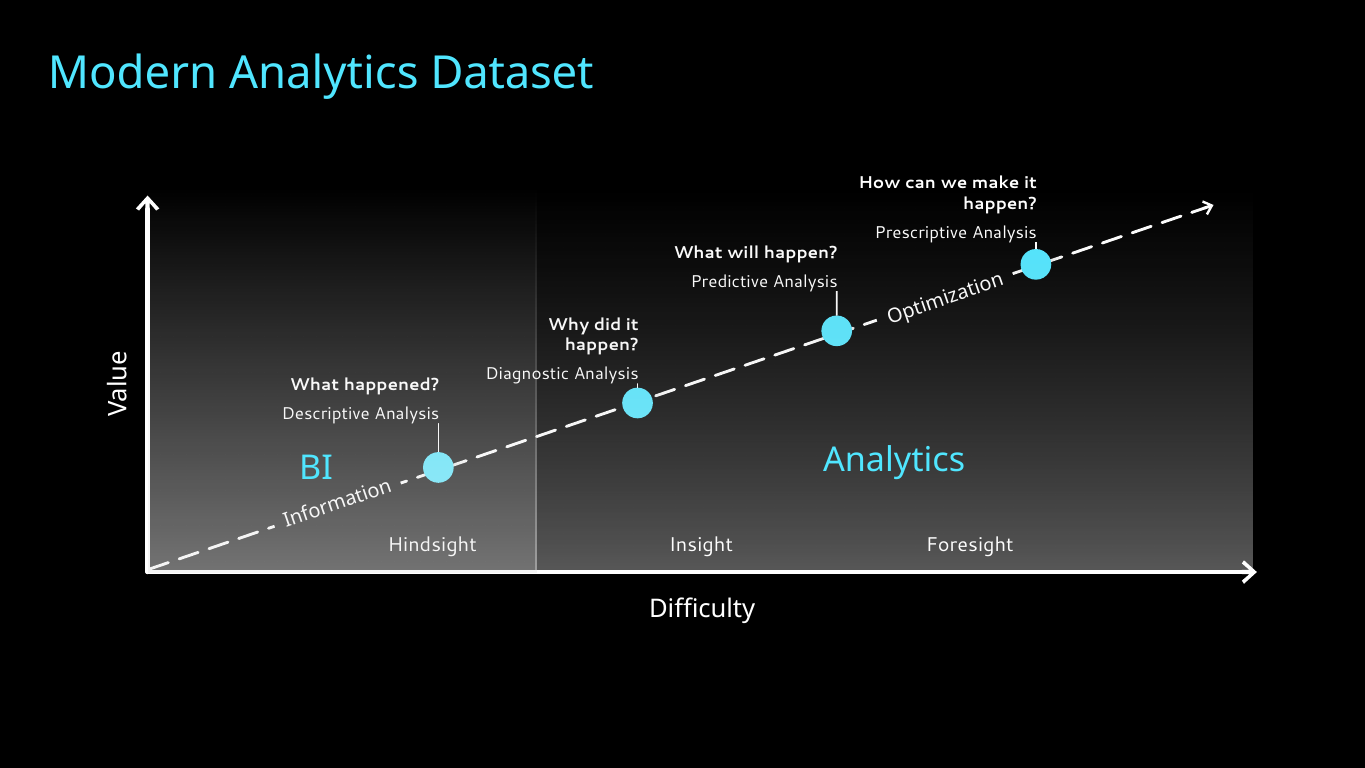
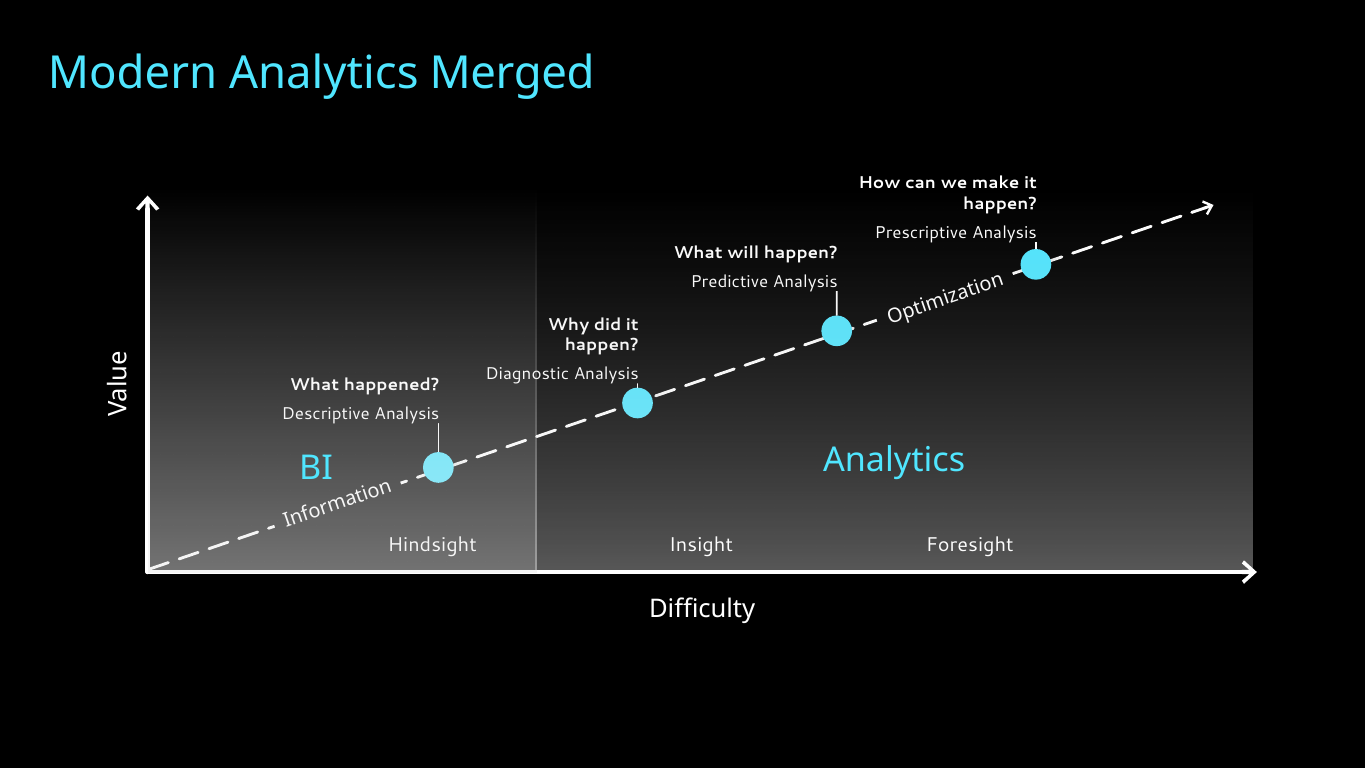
Dataset: Dataset -> Merged (512, 73)
